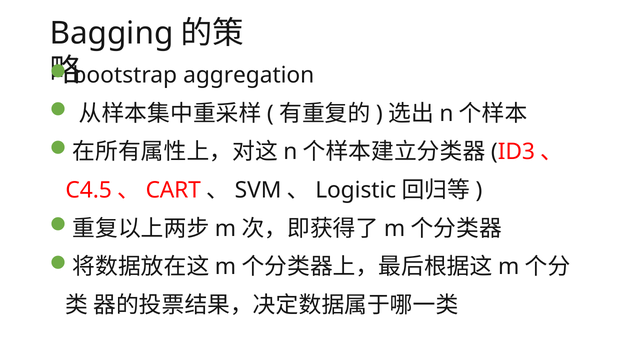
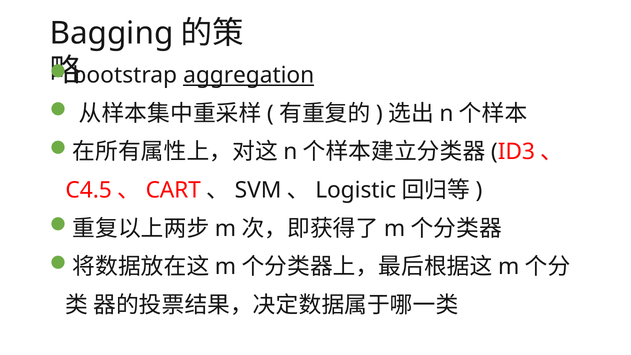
aggregation underline: none -> present (249, 75)
